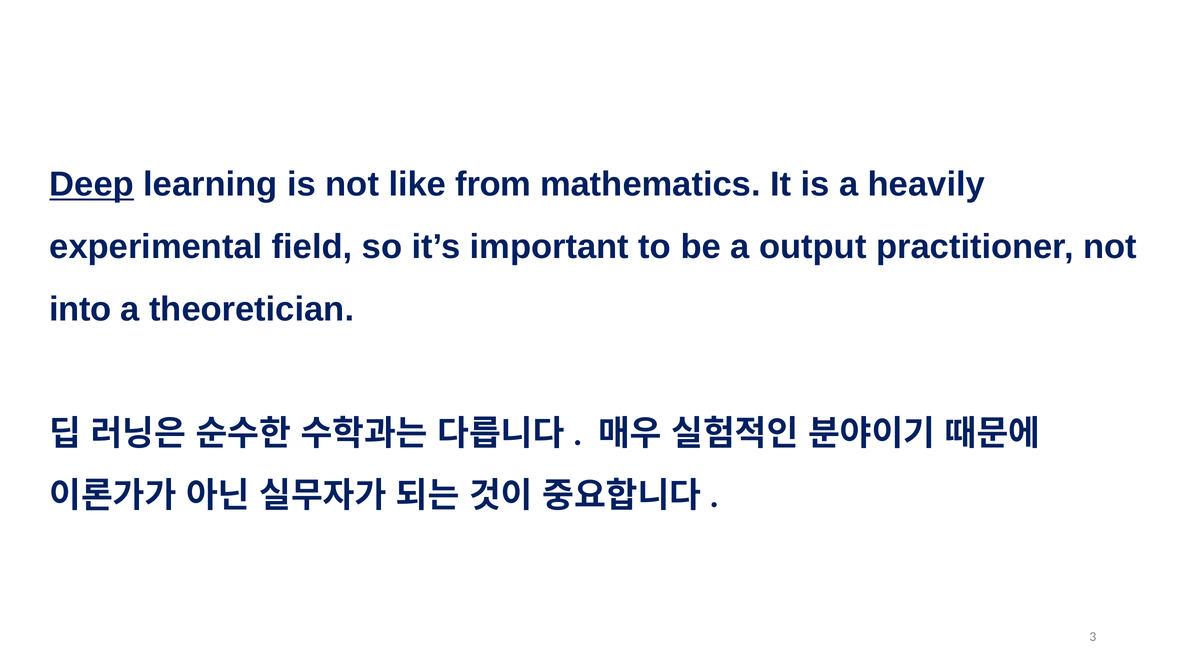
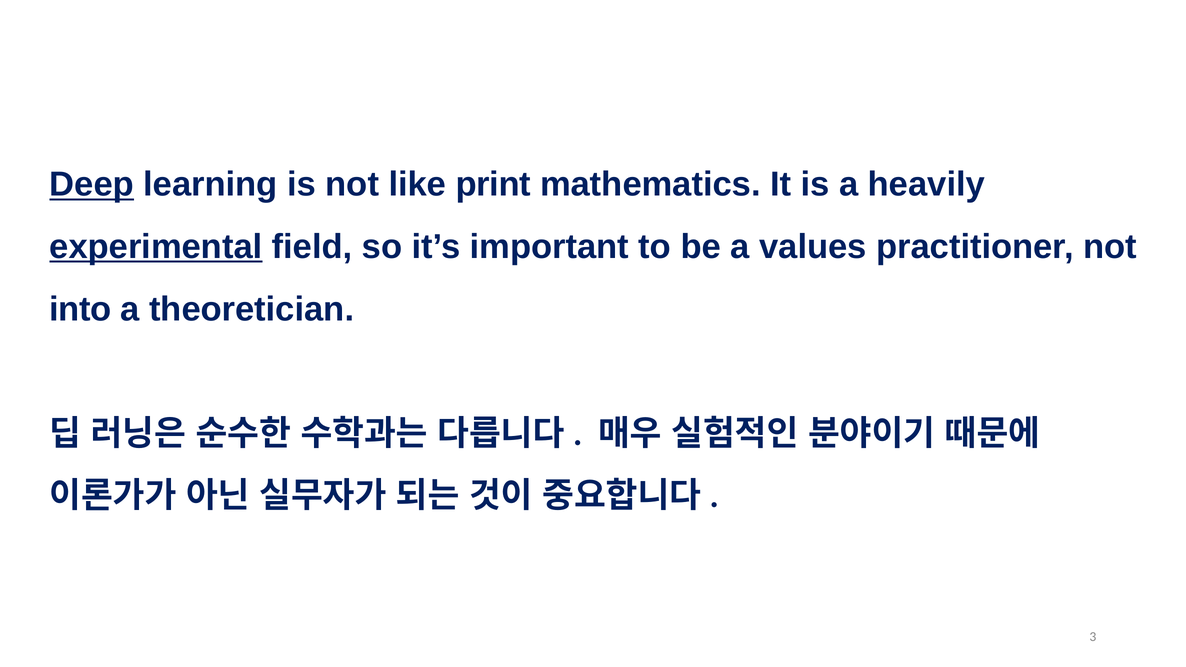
from: from -> print (493, 185)
experimental underline: none -> present (156, 247)
output: output -> values (813, 247)
